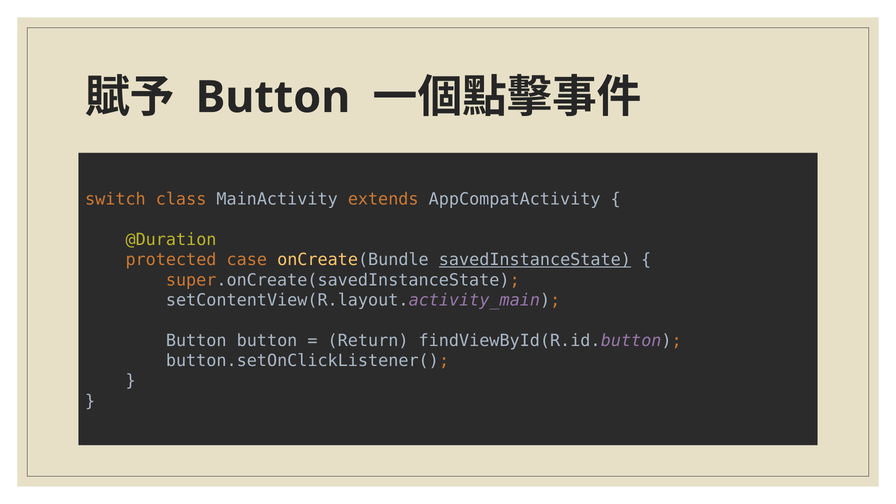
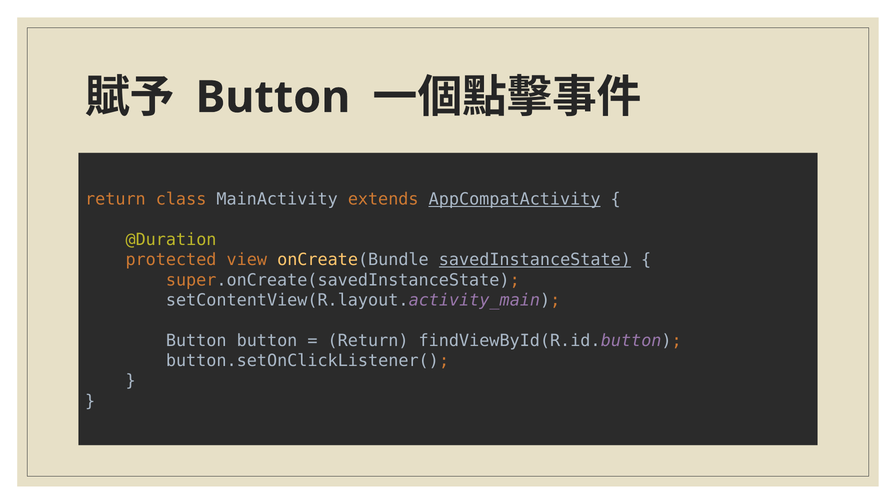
switch: switch -> return (115, 199)
AppCompatActivity underline: none -> present (515, 199)
case: case -> view (247, 260)
